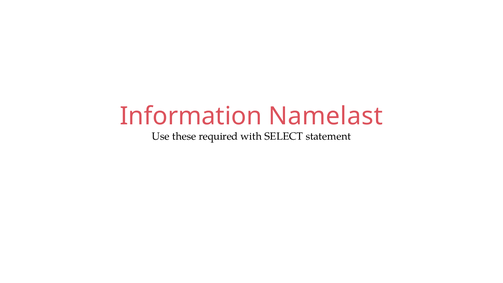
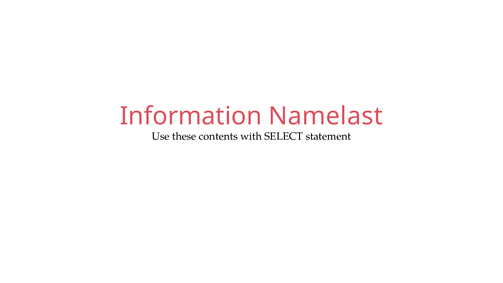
required: required -> contents (218, 137)
